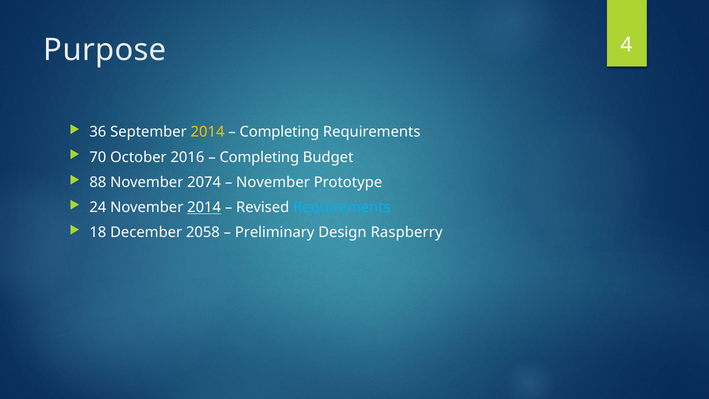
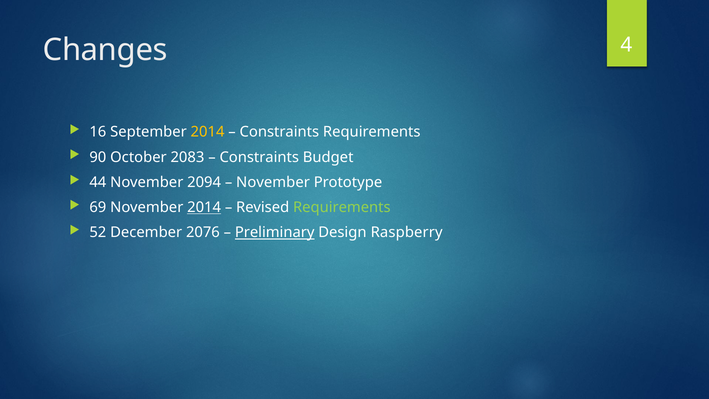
Purpose: Purpose -> Changes (105, 50)
36: 36 -> 16 (98, 132)
Completing: Completing -> Constraints (279, 132)
70: 70 -> 90 (98, 157)
2016: 2016 -> 2083 (187, 157)
Completing: Completing -> Constraints (259, 157)
88: 88 -> 44 (98, 182)
2074: 2074 -> 2094 (204, 182)
24: 24 -> 69 (98, 207)
Requirements colour: light blue -> light green (342, 207)
18: 18 -> 52 (98, 232)
2058: 2058 -> 2076 (203, 232)
Preliminary underline: none -> present (275, 232)
